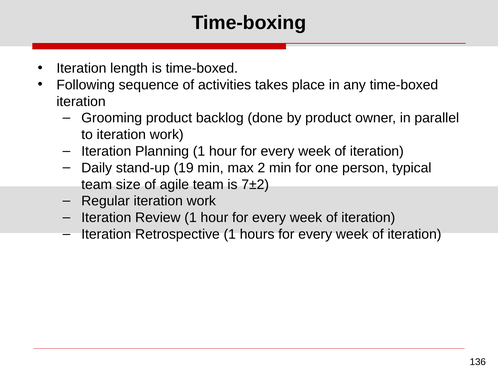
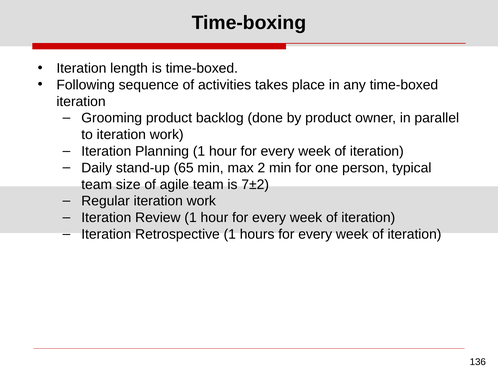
19: 19 -> 65 (184, 168)
